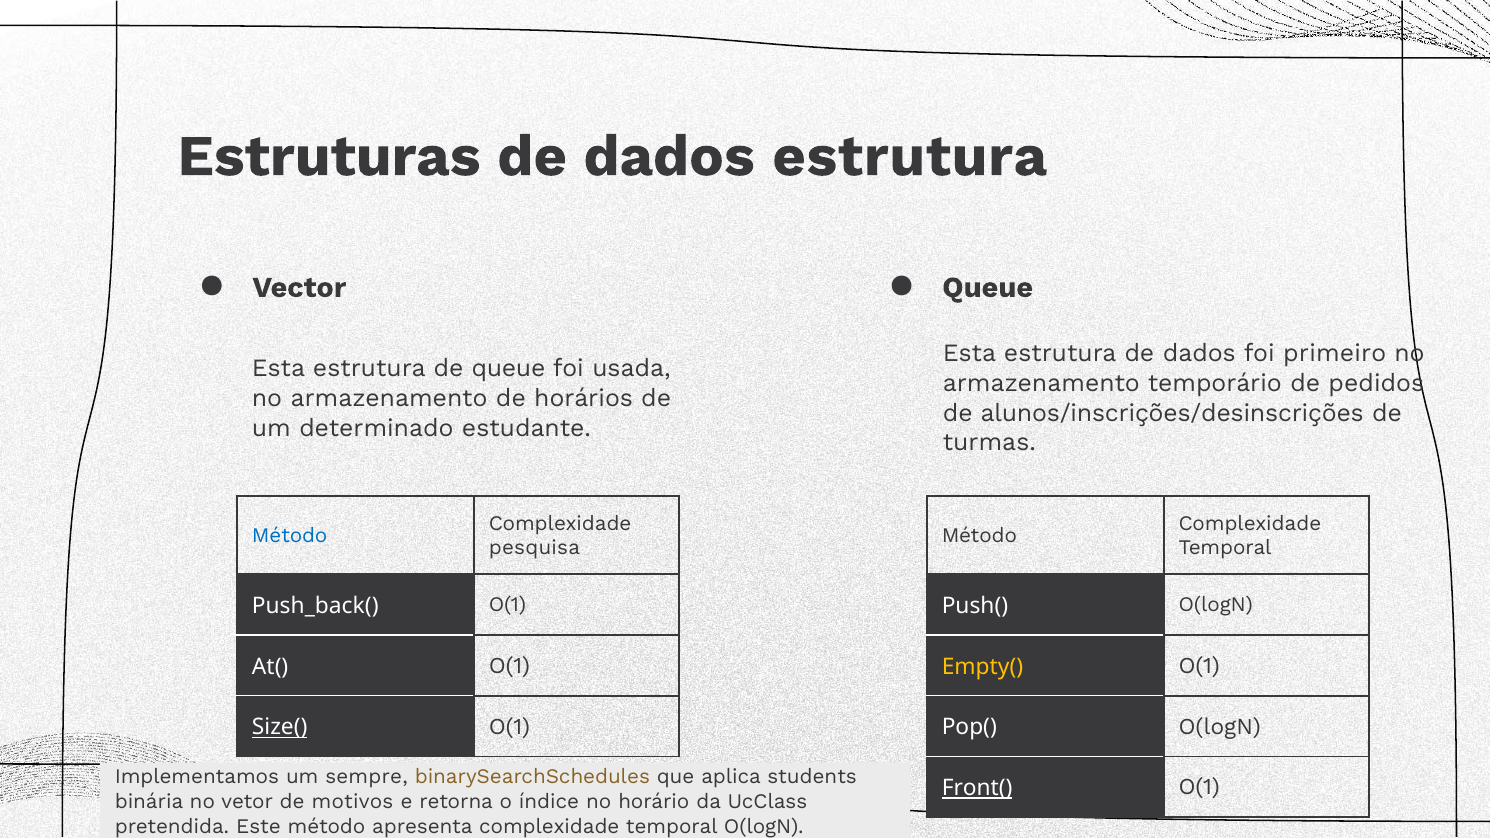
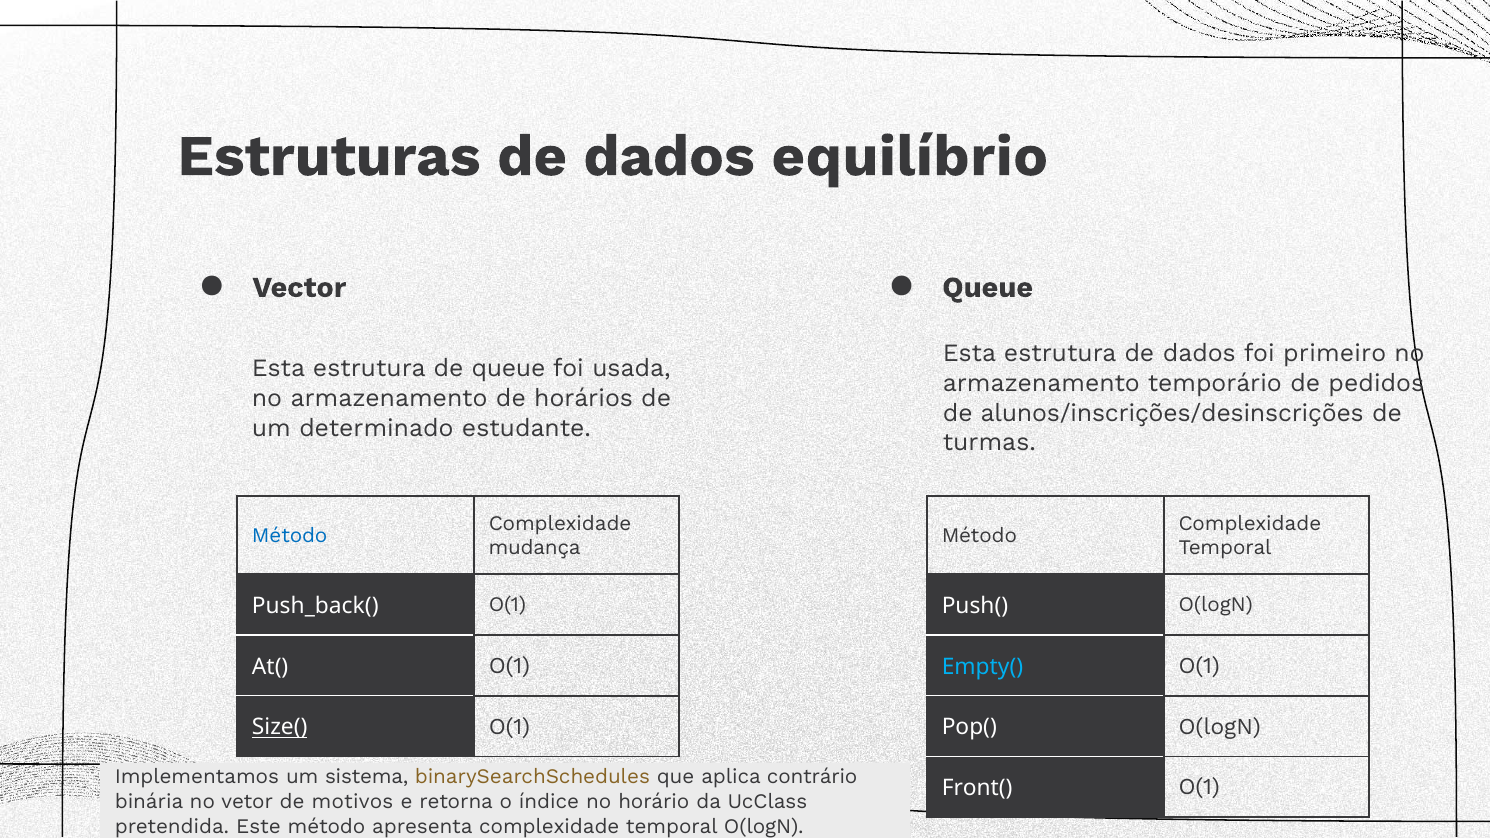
dados estrutura: estrutura -> equilíbrio (910, 156)
pesquisa: pesquisa -> mudança (535, 548)
Empty( colour: yellow -> light blue (982, 667)
sempre: sempre -> sistema (367, 777)
students: students -> contrário (812, 777)
Front( underline: present -> none (977, 788)
